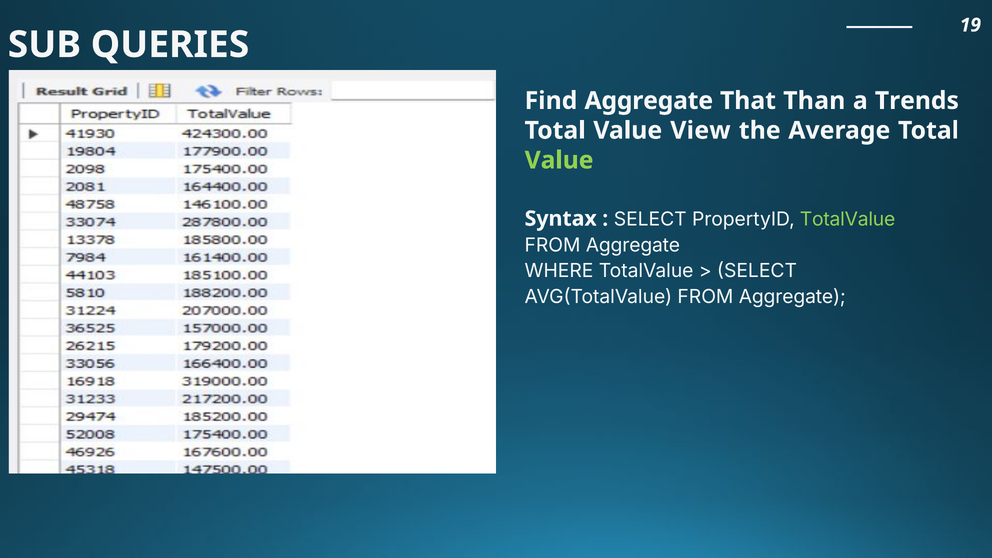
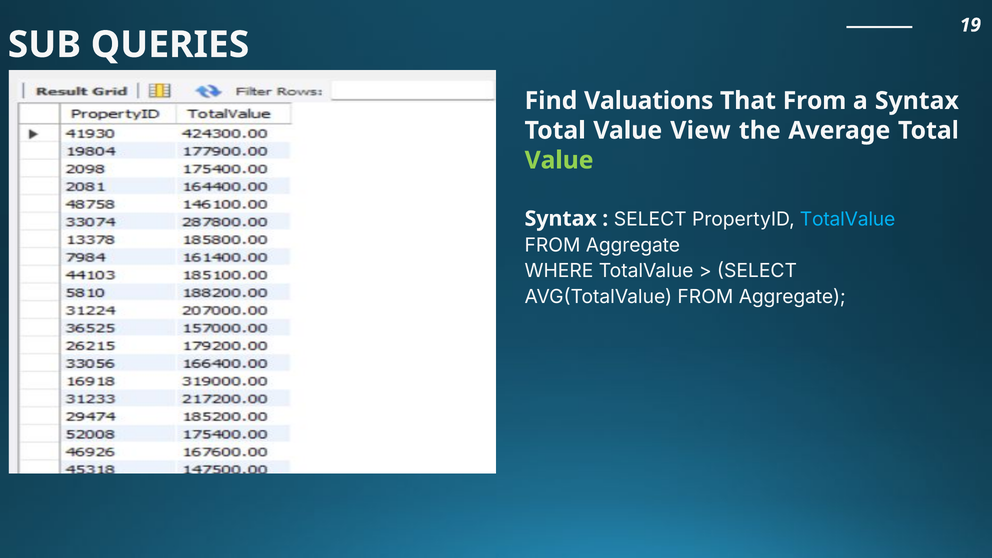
Find Aggregate: Aggregate -> Valuations (649, 101)
That Than: Than -> From (815, 101)
a Trends: Trends -> Syntax (917, 101)
TotalValue colour: light green -> light blue (848, 219)
